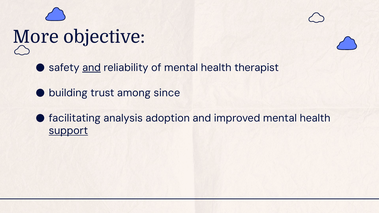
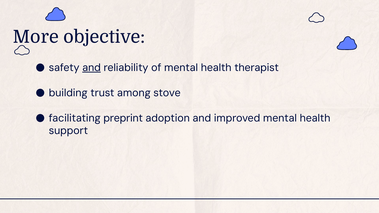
since: since -> stove (167, 93)
analysis: analysis -> preprint (123, 118)
support underline: present -> none (68, 131)
